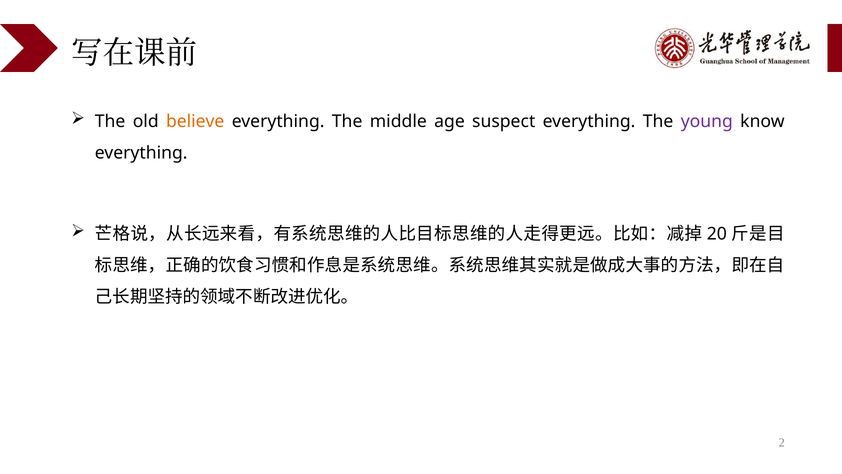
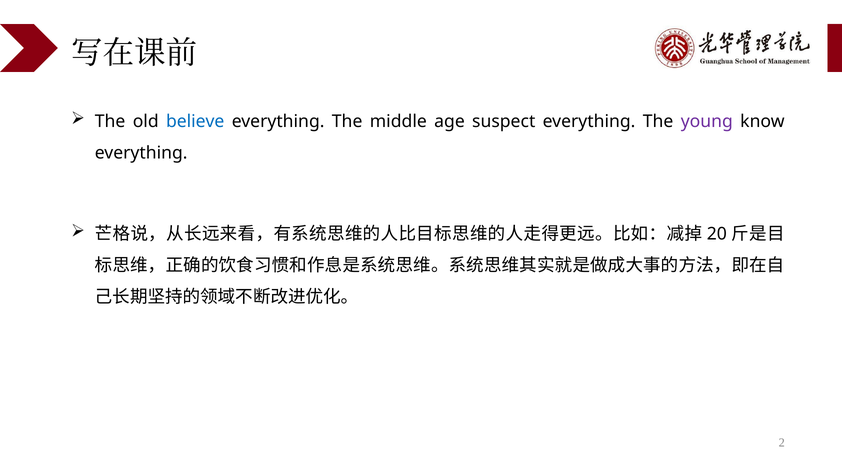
believe colour: orange -> blue (195, 121)
